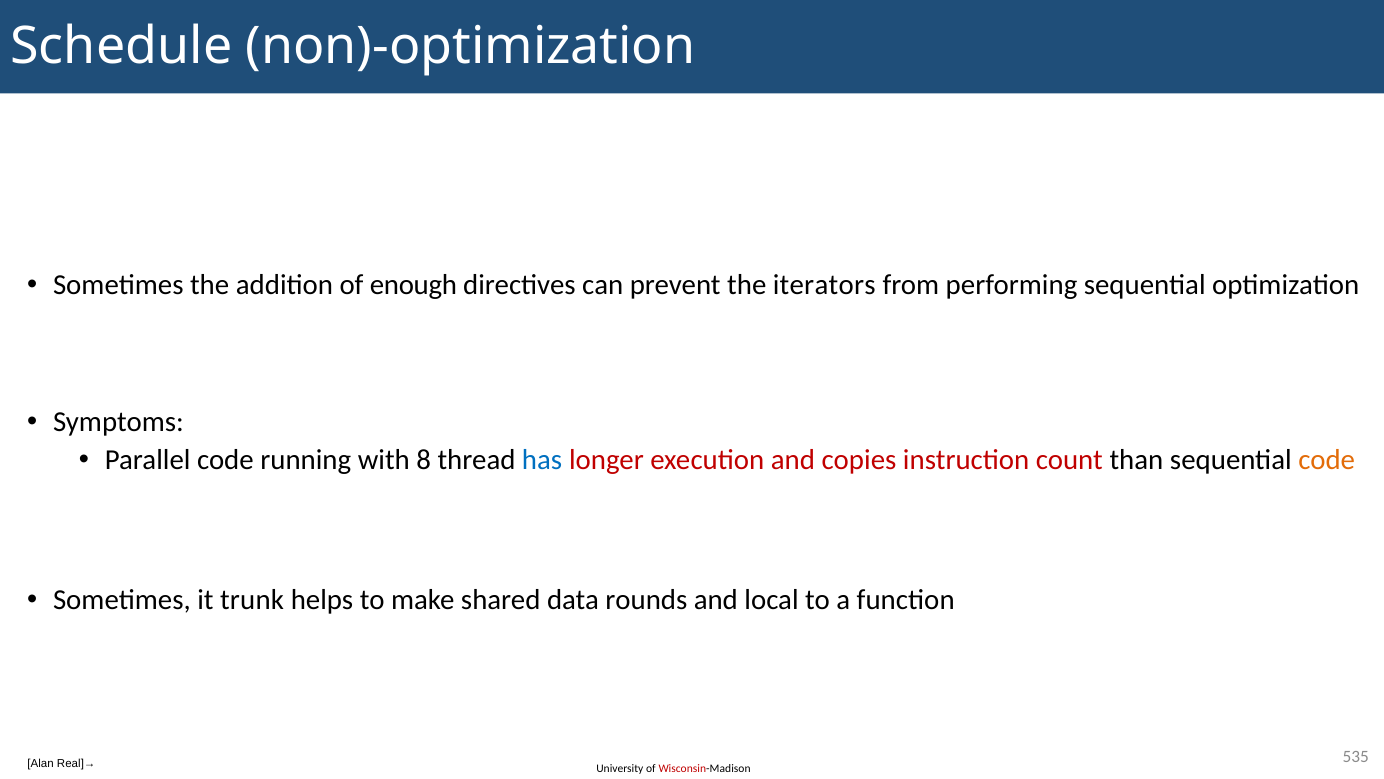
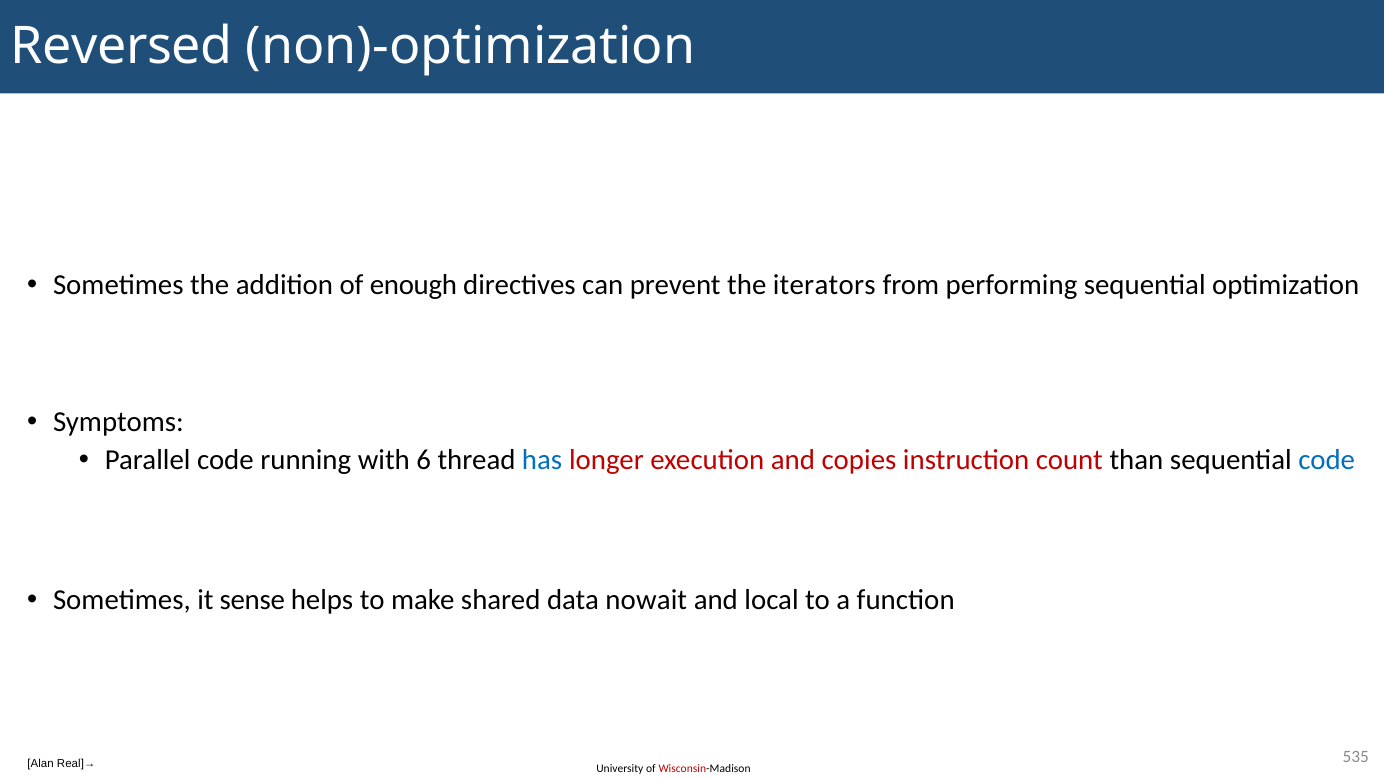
Schedule: Schedule -> Reversed (122, 46)
8: 8 -> 6 (424, 460)
code colour: orange -> blue (1327, 460)
trunk: trunk -> sense (252, 600)
rounds: rounds -> nowait (646, 600)
